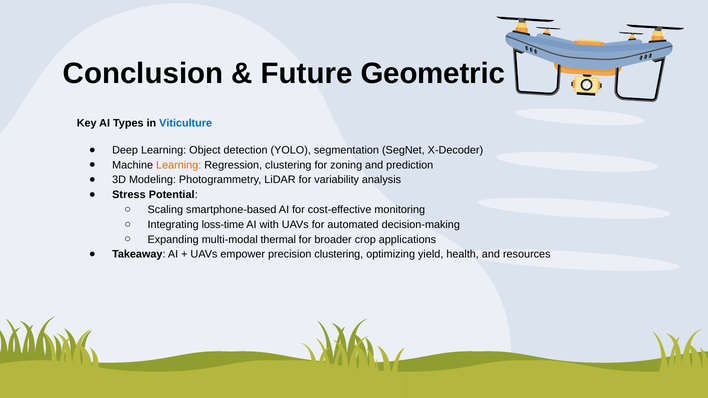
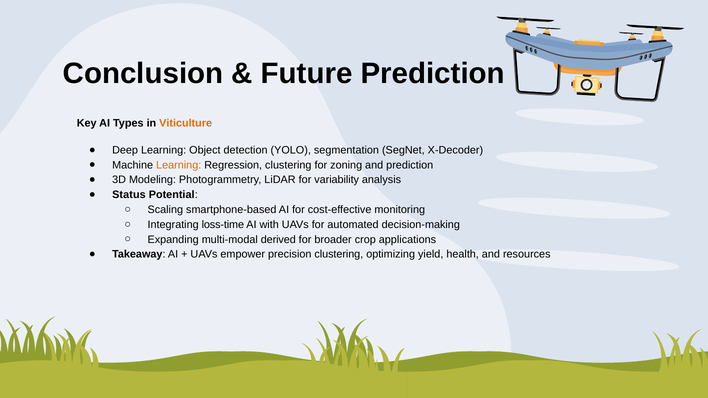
Future Geometric: Geometric -> Prediction (433, 74)
Viticulture colour: blue -> orange (186, 123)
Stress: Stress -> Status (129, 195)
thermal: thermal -> derived (278, 240)
